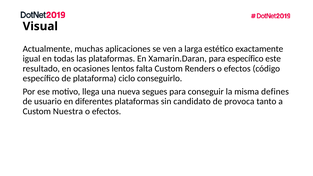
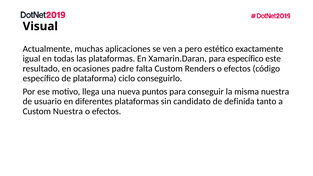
larga: larga -> pero (193, 49)
lentos: lentos -> padre (123, 69)
segues: segues -> puntos (155, 92)
misma defines: defines -> nuestra (275, 92)
provoca: provoca -> definida (239, 101)
